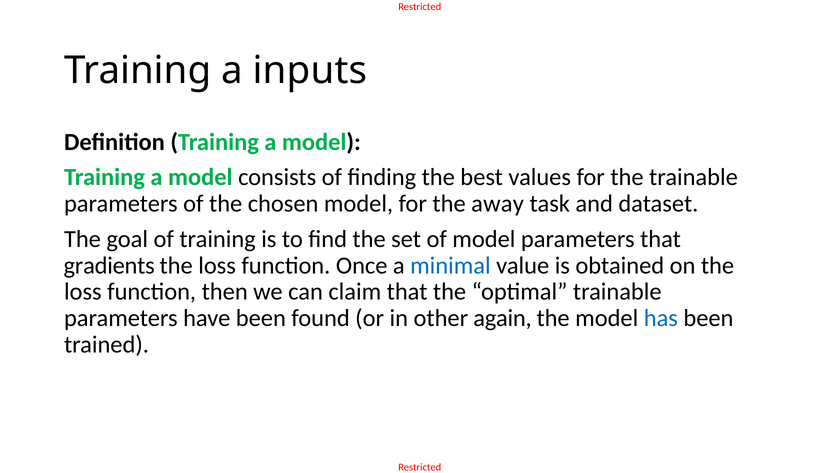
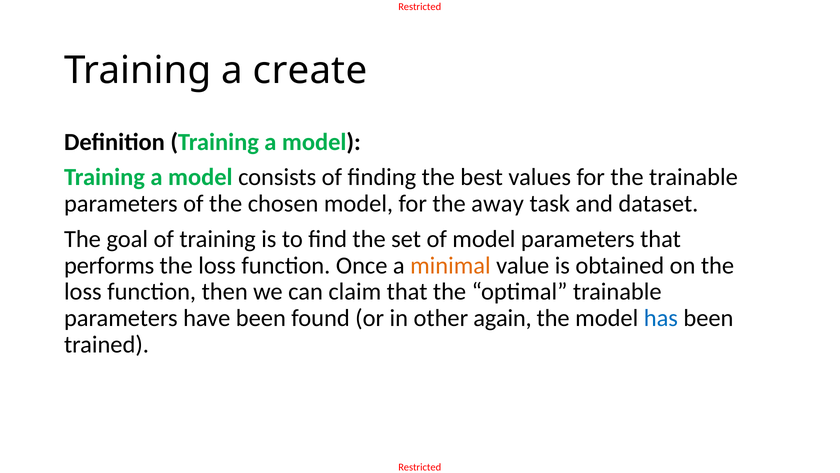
inputs: inputs -> create (310, 71)
gradients: gradients -> performs (109, 265)
minimal colour: blue -> orange (450, 265)
